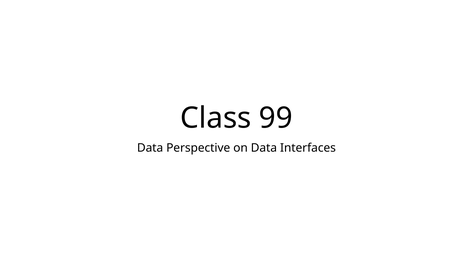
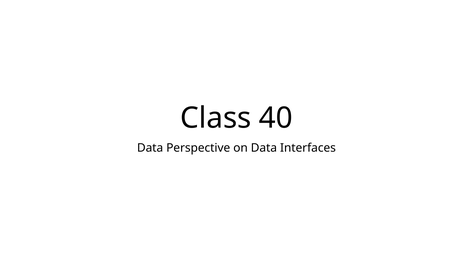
99: 99 -> 40 (276, 118)
